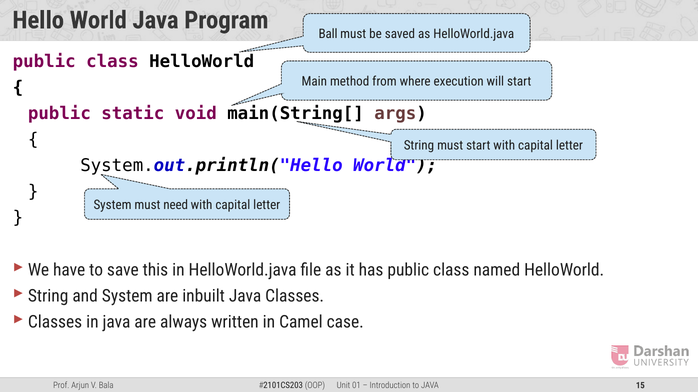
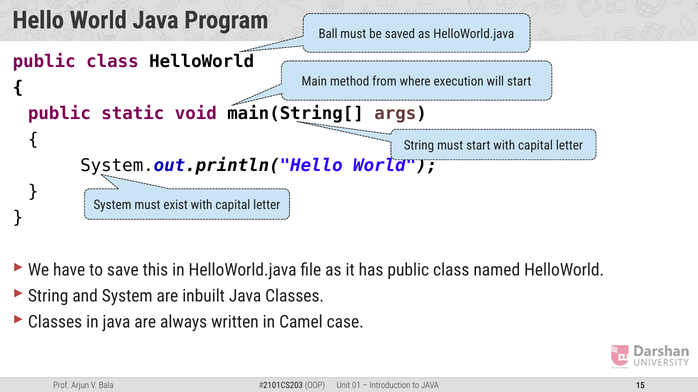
need: need -> exist (176, 205)
